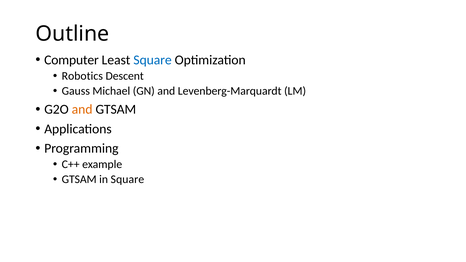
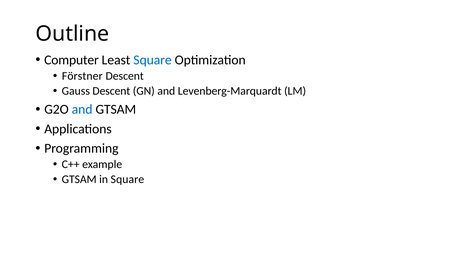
Robotics: Robotics -> Förstner (82, 76)
Gauss Michael: Michael -> Descent (111, 91)
and colour: orange -> blue (82, 109)
